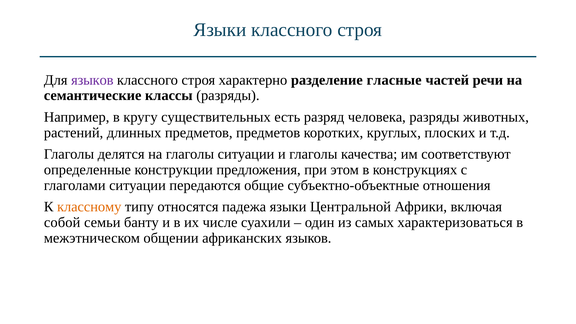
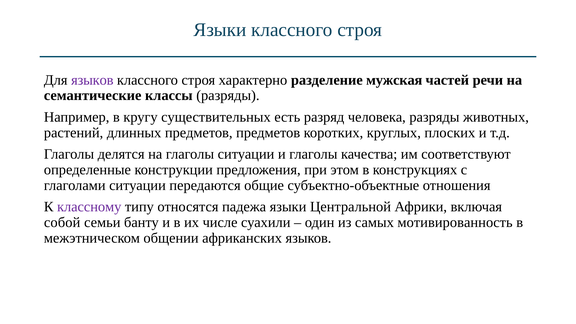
гласные: гласные -> мужская (394, 80)
классному colour: orange -> purple (89, 207)
характеризоваться: характеризоваться -> мотивированность (455, 222)
